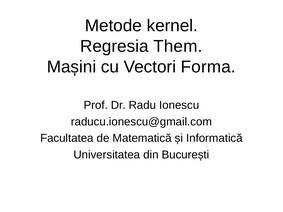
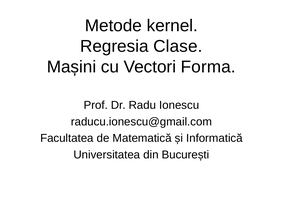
Them: Them -> Clase (178, 46)
